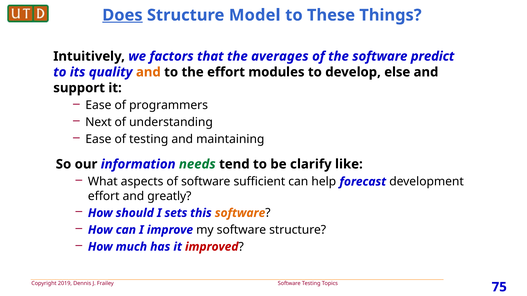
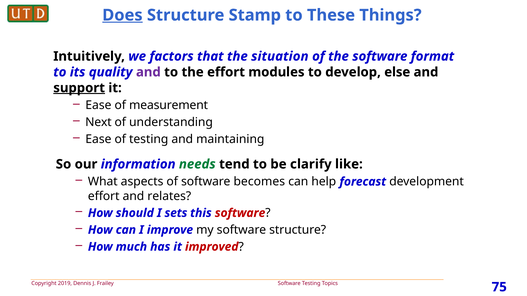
Model: Model -> Stamp (255, 15)
averages: averages -> situation (280, 56)
predict: predict -> format (432, 56)
and colour: orange -> purple (148, 72)
support underline: none -> present (79, 88)
programmers: programmers -> measurement (169, 105)
sufficient: sufficient -> becomes (259, 182)
greatly: greatly -> relates (169, 196)
software colour: orange -> red (240, 213)
